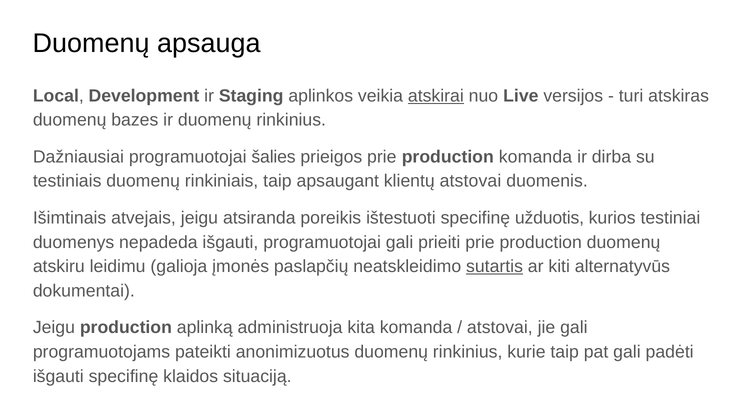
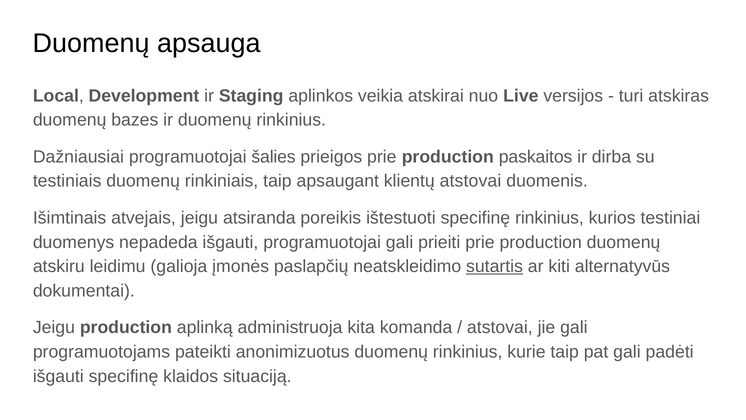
atskirai underline: present -> none (436, 96)
production komanda: komanda -> paskaitos (536, 157)
specifinę užduotis: užduotis -> rinkinius (549, 218)
